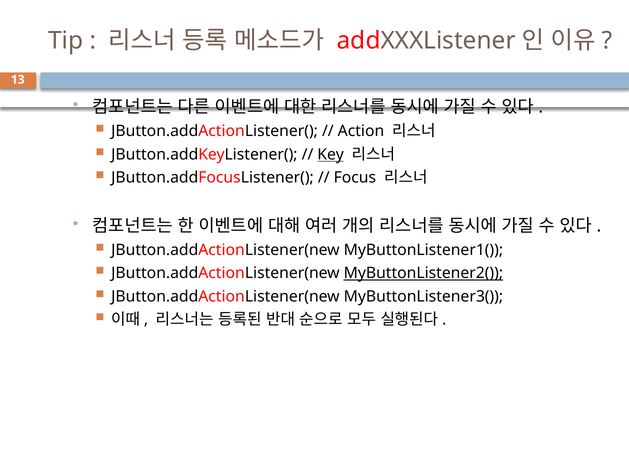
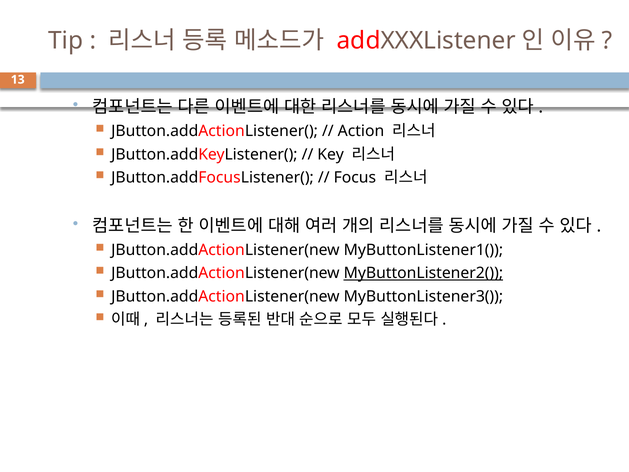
Key underline: present -> none (331, 154)
